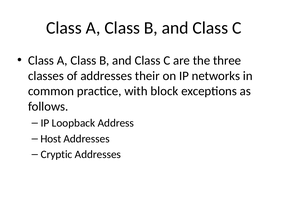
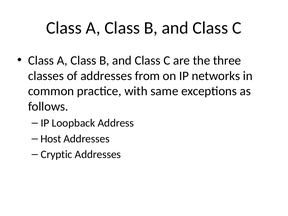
their: their -> from (147, 76)
block: block -> same (164, 91)
